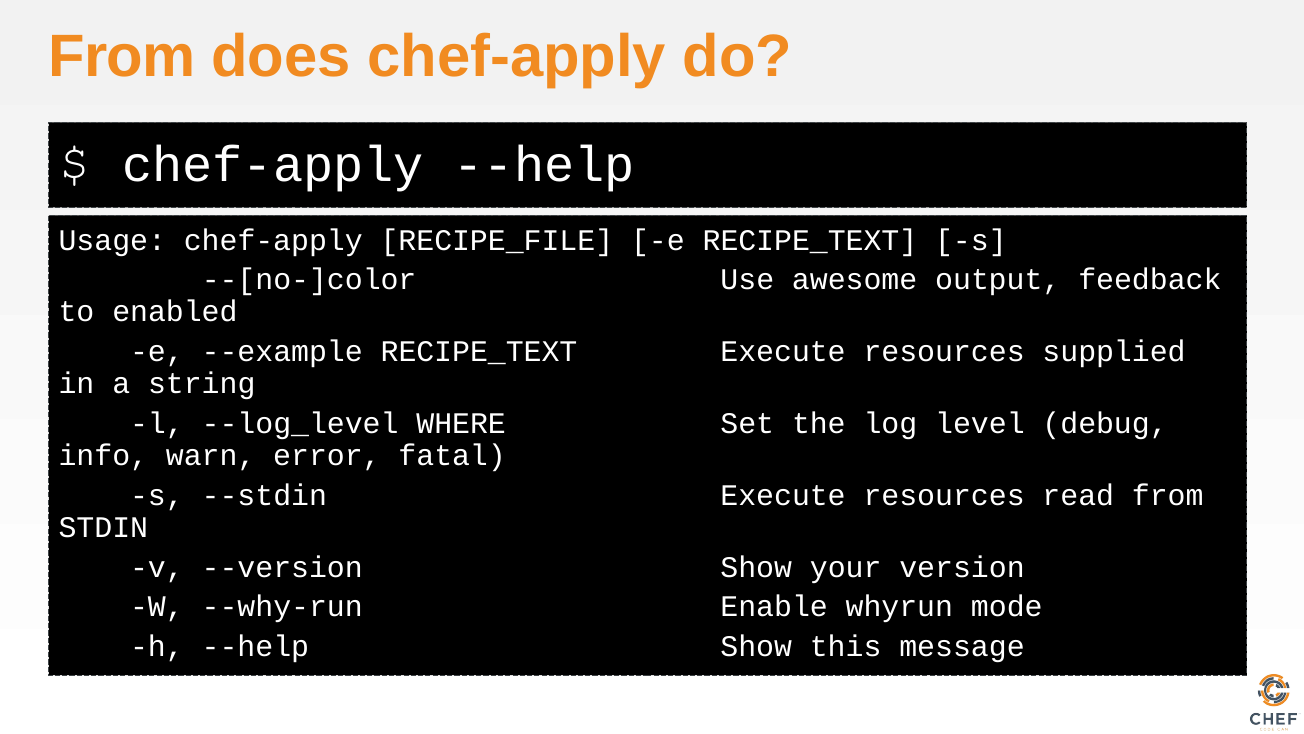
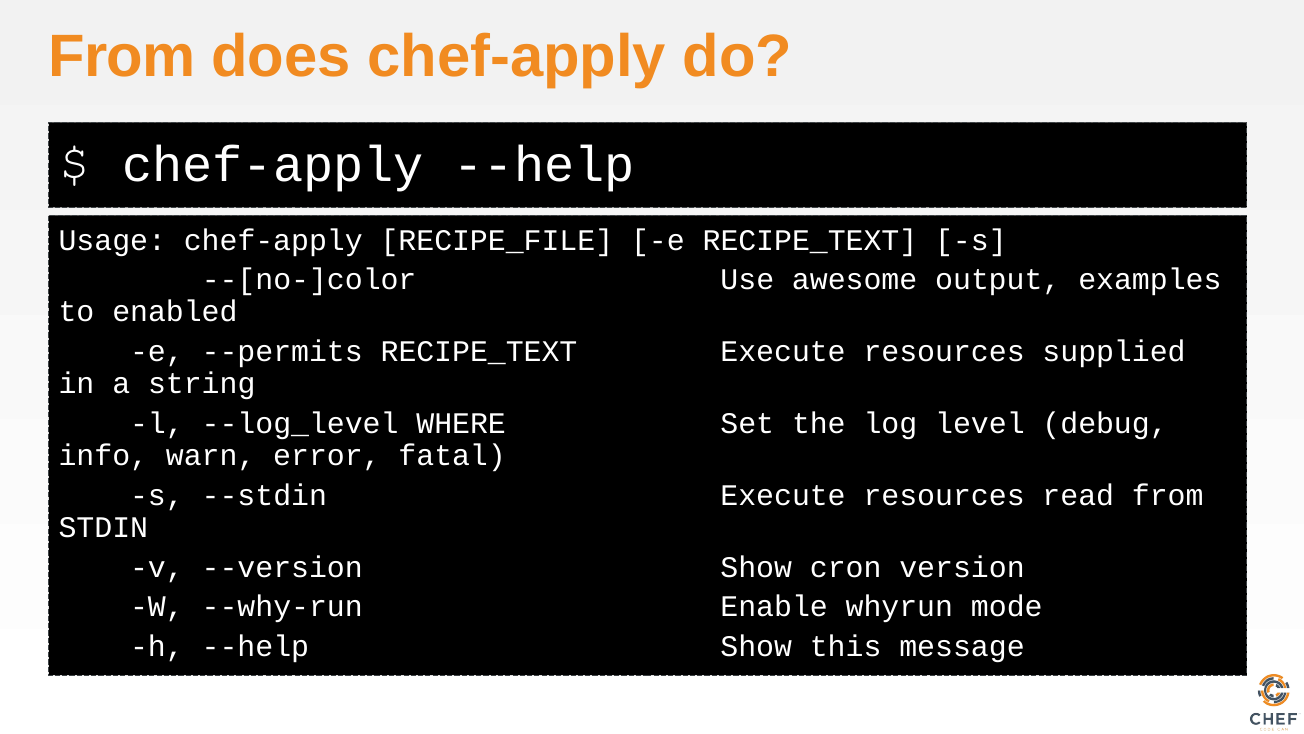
feedback: feedback -> examples (1150, 280)
--example: --example -> --permits (282, 351)
your: your -> cron (846, 567)
